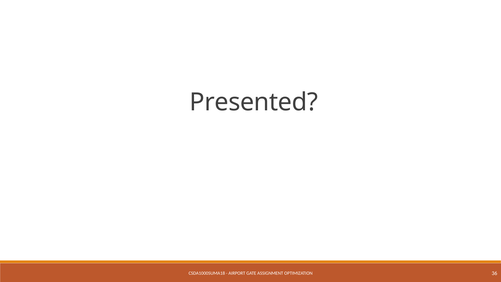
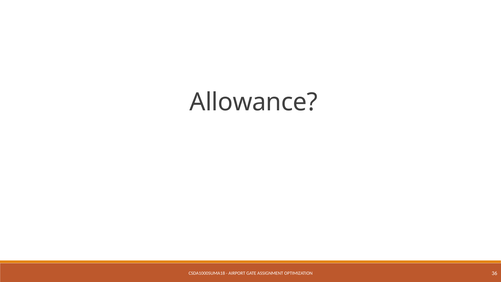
Presented: Presented -> Allowance (254, 102)
